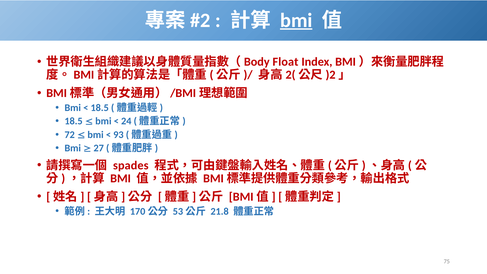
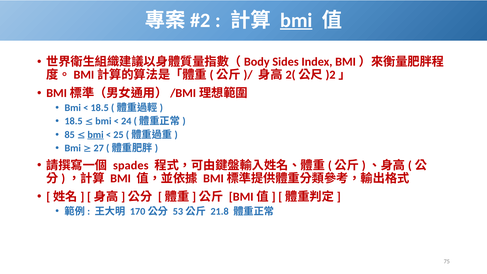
Float: Float -> Sides (286, 62)
72: 72 -> 85 (70, 135)
bmi underline: none -> present (96, 135)
93: 93 -> 25 (118, 135)
